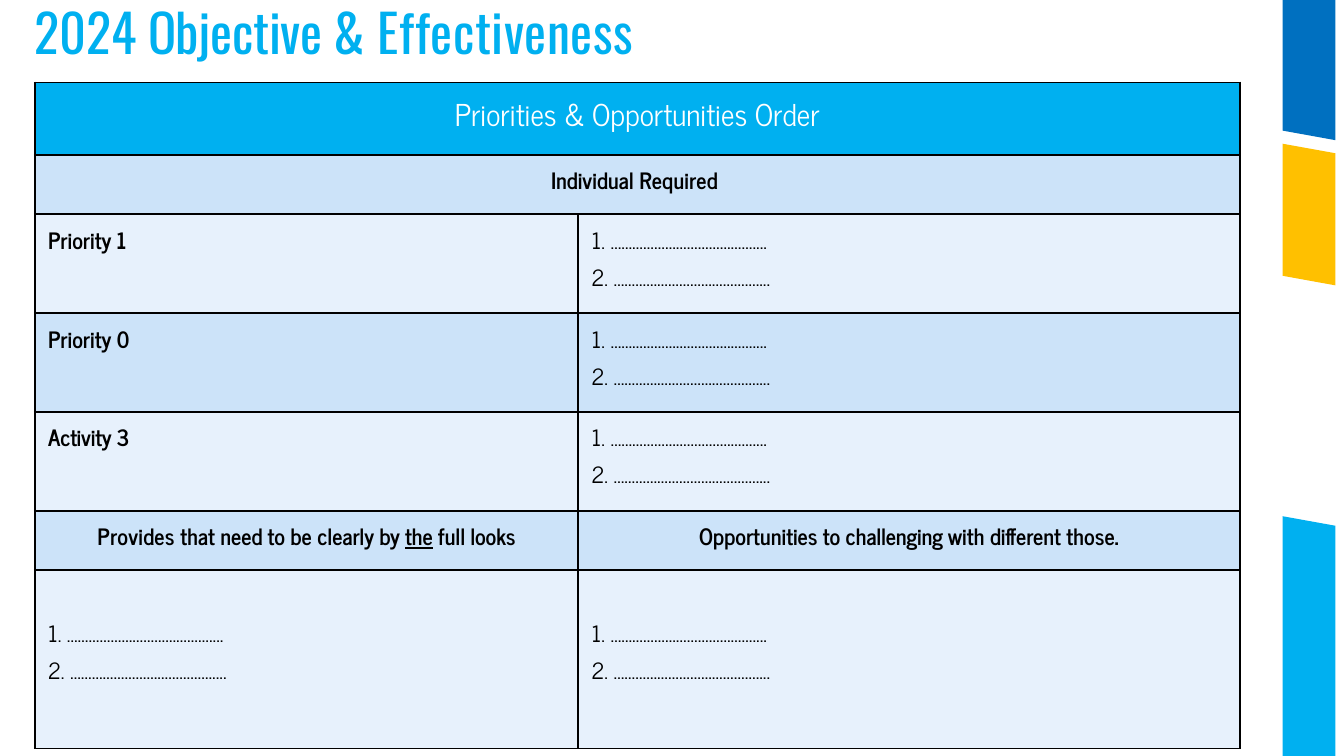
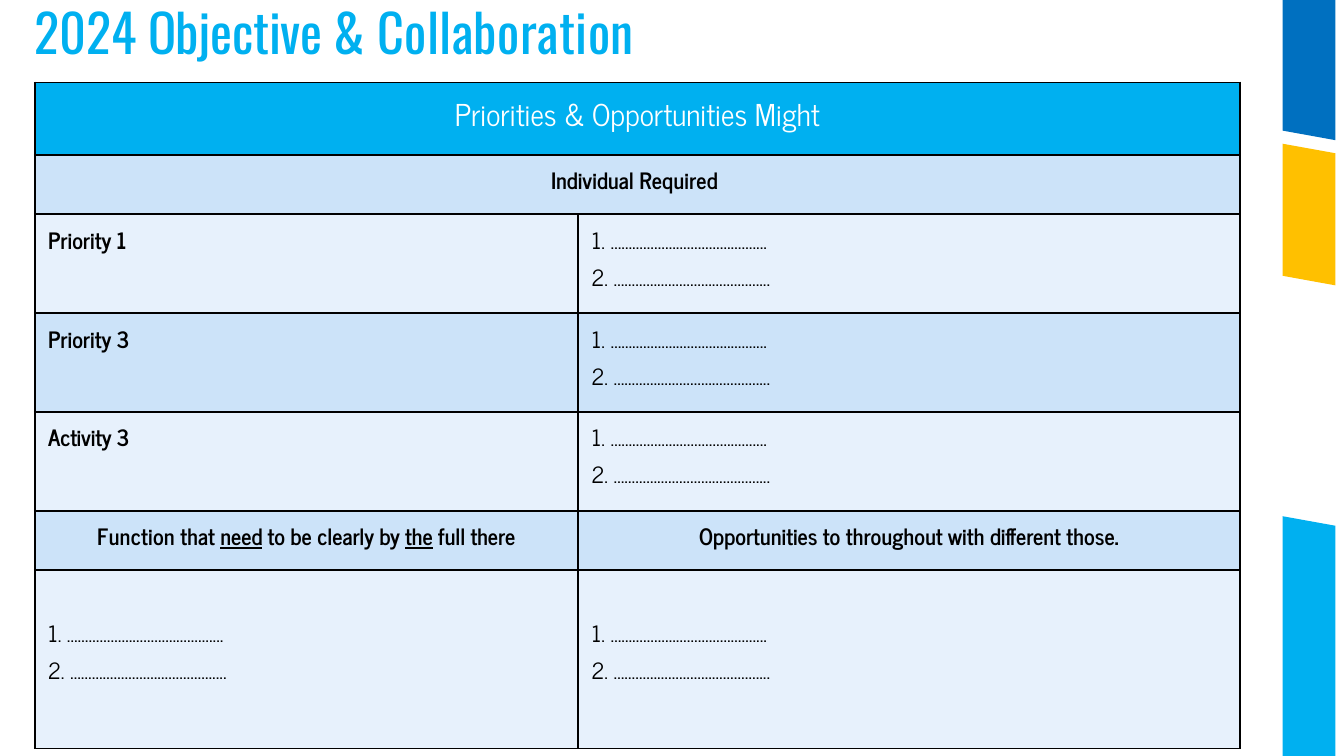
Effectiveness: Effectiveness -> Collaboration (506, 37)
Order: Order -> Might (787, 117)
Priority 0: 0 -> 3 (123, 340)
Provides: Provides -> Function (136, 538)
need underline: none -> present (241, 538)
looks: looks -> there (493, 538)
challenging: challenging -> throughout (894, 538)
